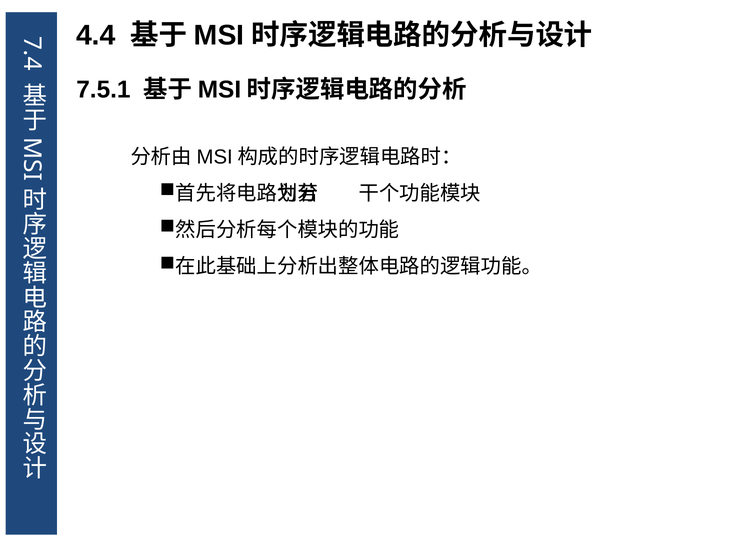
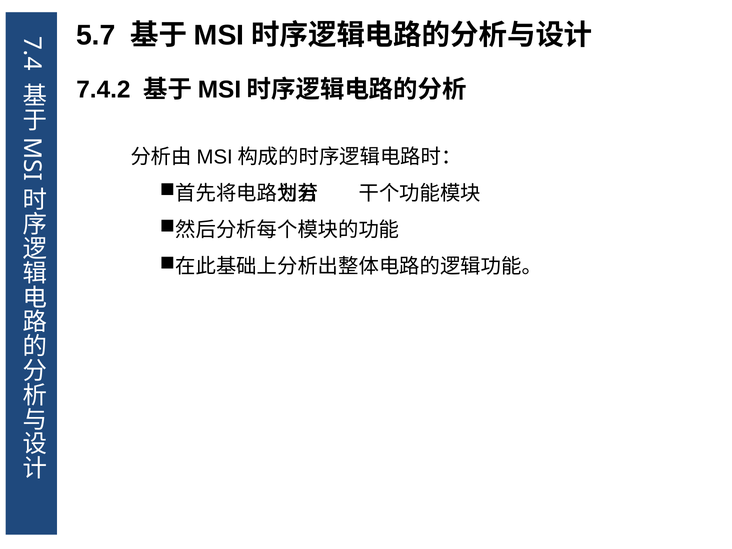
4.4: 4.4 -> 5.7 (96, 35)
7.5.1: 7.5.1 -> 7.4.2 (103, 90)
